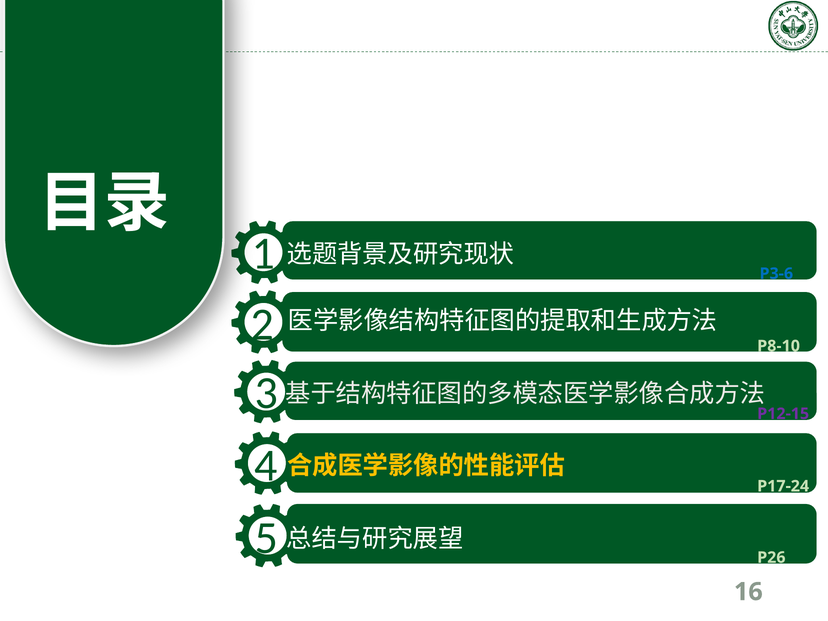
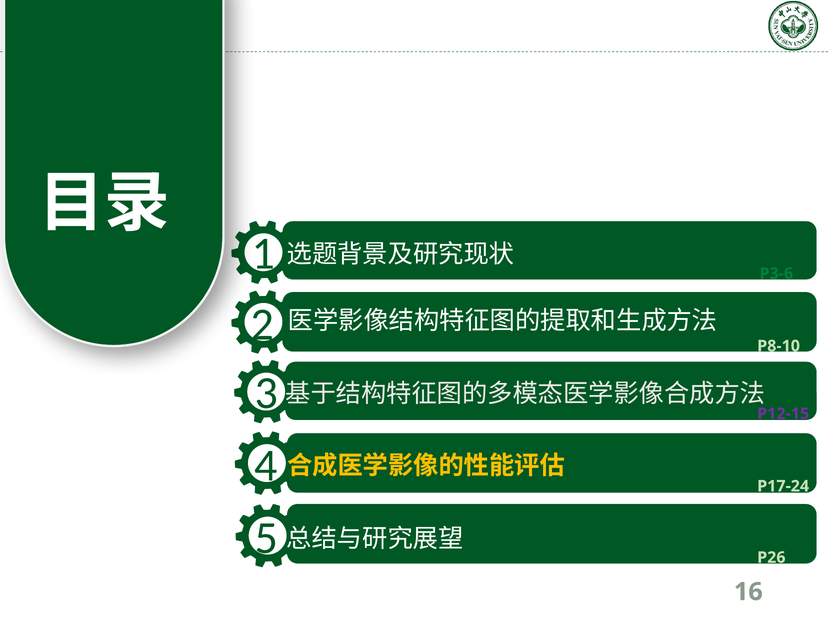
P3-6 colour: blue -> green (776, 274)
